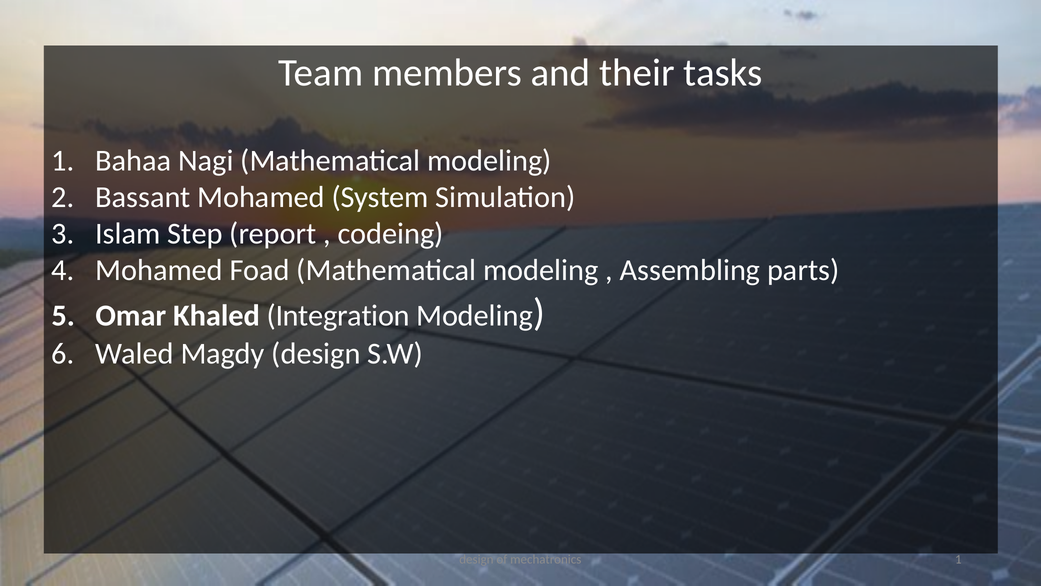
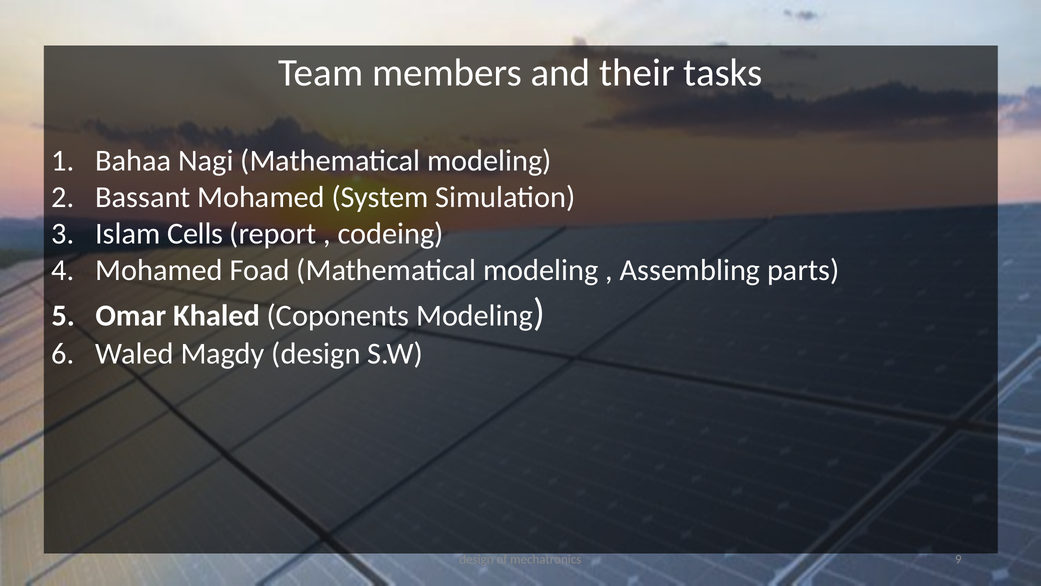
Step: Step -> Cells (195, 234)
Integration: Integration -> Coponents (338, 315)
mechatronics 1: 1 -> 9 (958, 559)
